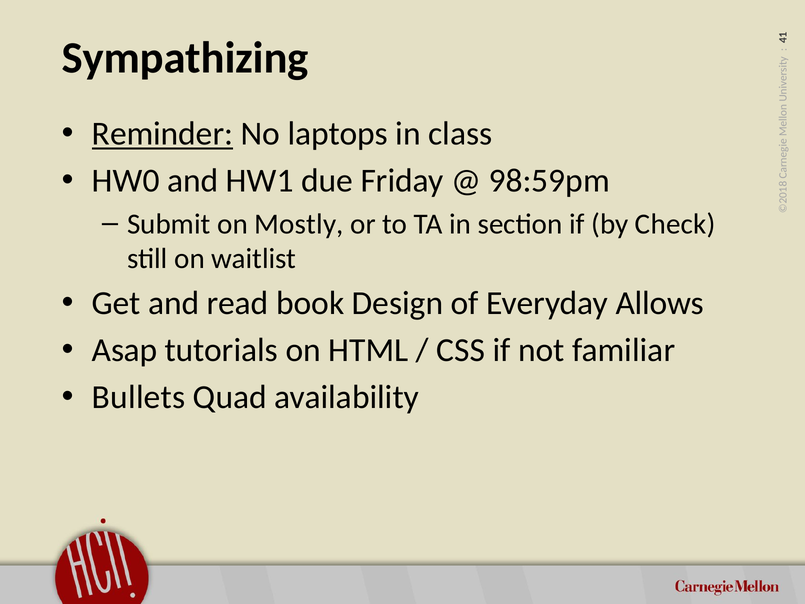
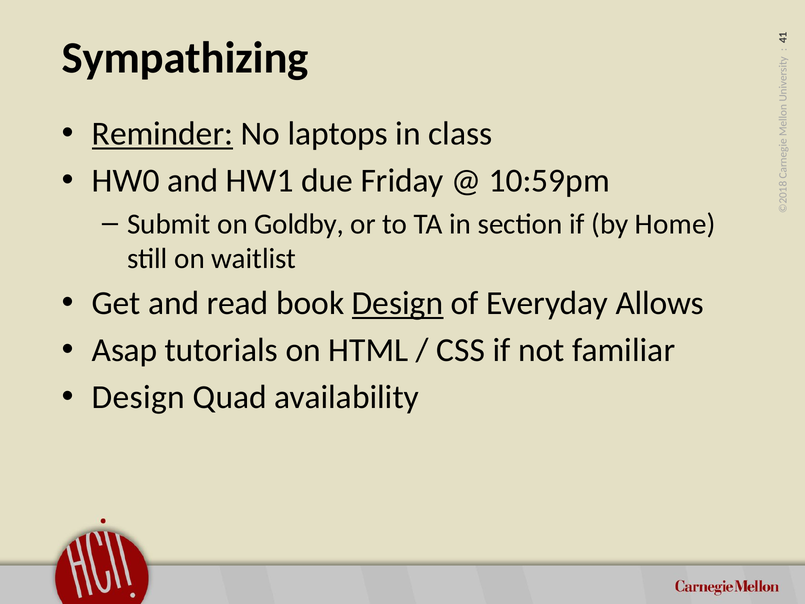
98:59pm: 98:59pm -> 10:59pm (549, 181)
Mostly: Mostly -> Goldby (299, 224)
Check: Check -> Home (675, 224)
Design underline: none -> present (398, 303)
Bullets: Bullets -> Design (139, 397)
